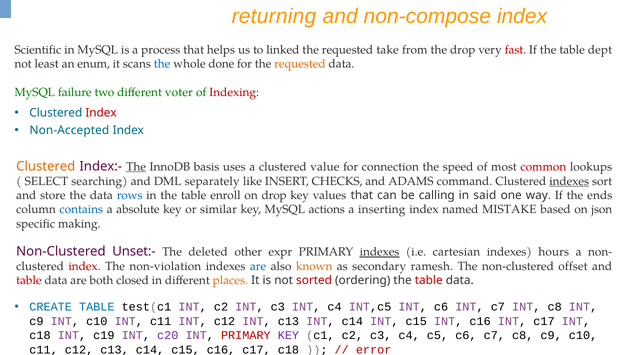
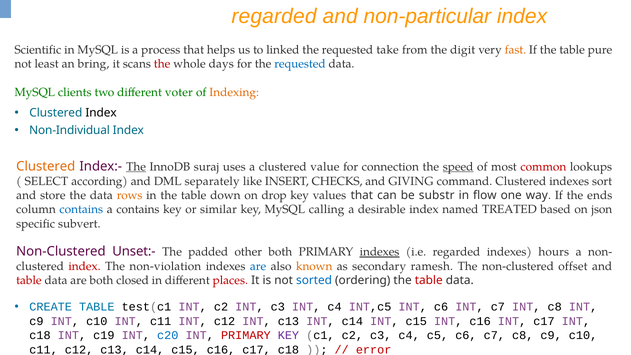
returning: returning -> regarded (274, 16)
non-compose: non-compose -> non-particular (427, 16)
the drop: drop -> digit (463, 50)
fast colour: red -> orange (515, 50)
dept: dept -> pure (600, 50)
enum: enum -> bring (94, 64)
the colour: blue -> red (162, 64)
done: done -> days (221, 64)
requested colour: orange -> blue (300, 64)
failure: failure -> clients (75, 92)
Indexing colour: red -> orange (234, 92)
Index colour: red -> black (101, 113)
Non-Accepted: Non-Accepted -> Non-Individual (70, 130)
basis: basis -> suraj (207, 167)
speed underline: none -> present (458, 167)
searching: searching -> according (100, 181)
ADAMS: ADAMS -> GIVING (411, 181)
indexes underline: present -> none (569, 181)
rows colour: blue -> orange (130, 195)
enroll: enroll -> down (225, 195)
calling: calling -> substr (437, 195)
said: said -> flow (485, 195)
a absolute: absolute -> contains (138, 210)
actions: actions -> calling (327, 210)
inserting: inserting -> desirable (382, 210)
MISTAKE: MISTAKE -> TREATED (509, 210)
making: making -> subvert (79, 224)
deleted: deleted -> padded (208, 252)
other expr: expr -> both (280, 252)
i.e cartesian: cartesian -> regarded (456, 252)
places colour: orange -> red (230, 280)
sorted colour: red -> blue (314, 280)
c20 colour: purple -> blue (168, 335)
